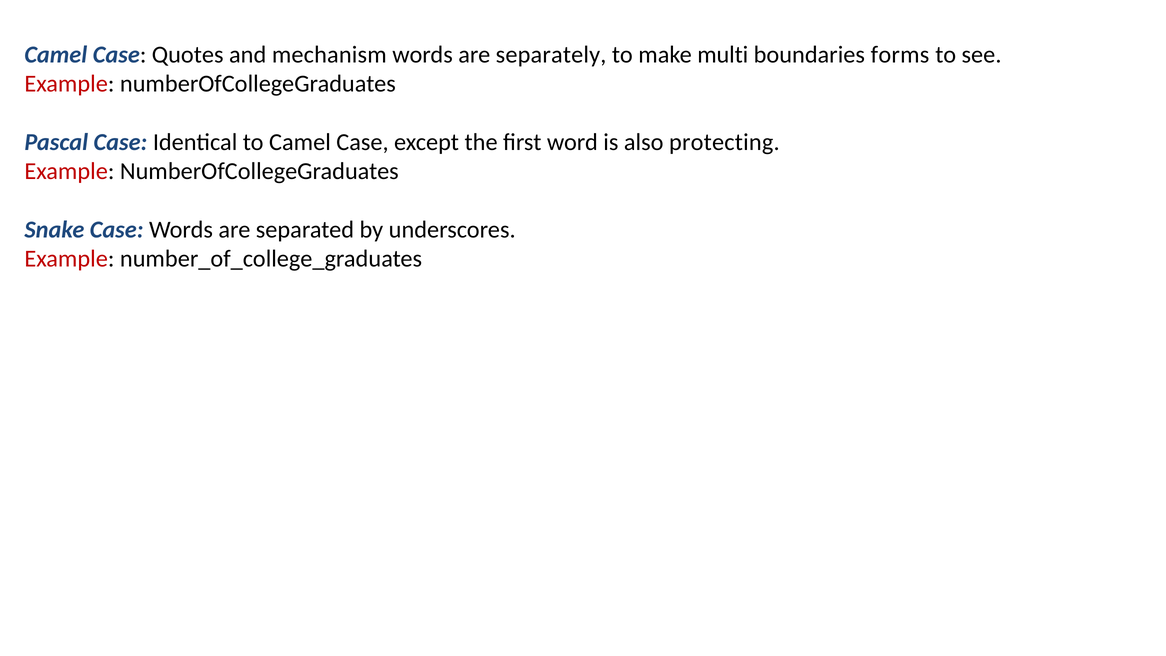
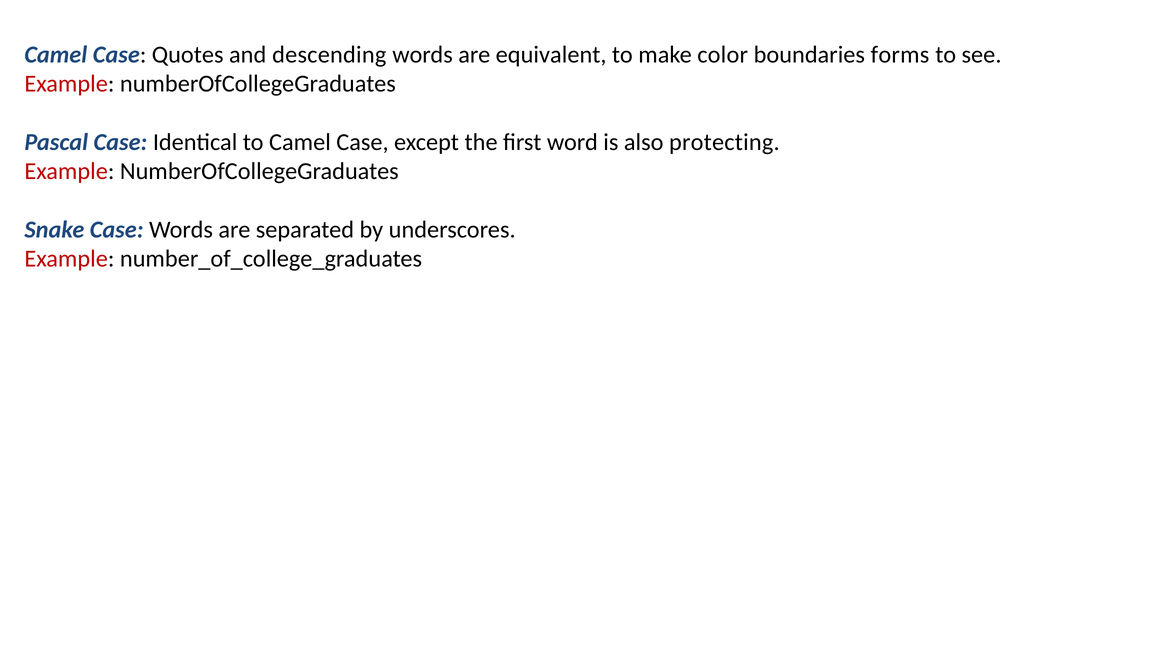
mechanism: mechanism -> descending (329, 55)
separately: separately -> equivalent (551, 55)
multi: multi -> color (723, 55)
